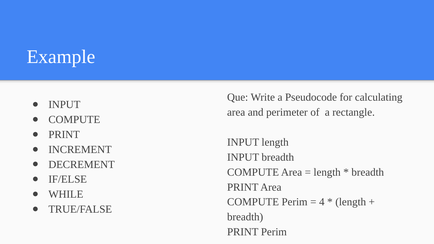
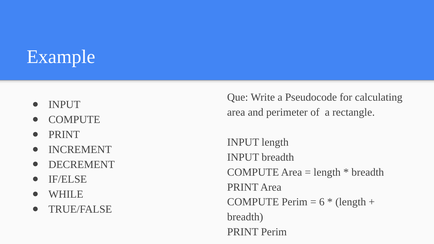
4: 4 -> 6 (322, 202)
